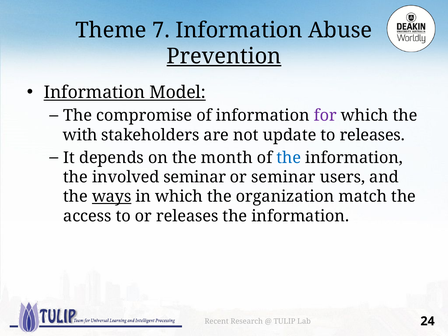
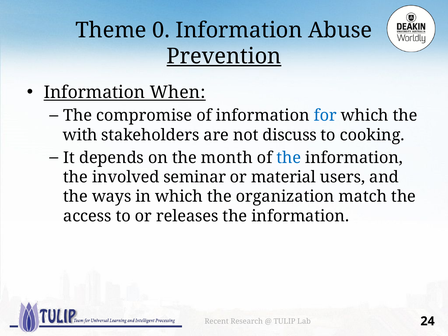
7: 7 -> 0 (161, 30)
Model: Model -> When (178, 92)
for colour: purple -> blue (325, 116)
update: update -> discuss (290, 135)
to releases: releases -> cooking (372, 135)
or seminar: seminar -> material (284, 177)
ways underline: present -> none (112, 197)
